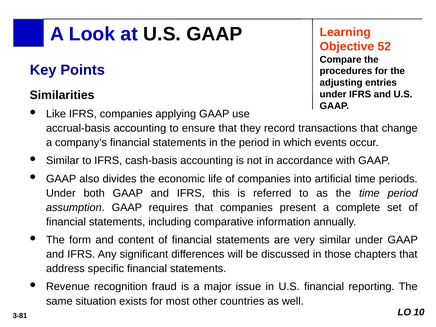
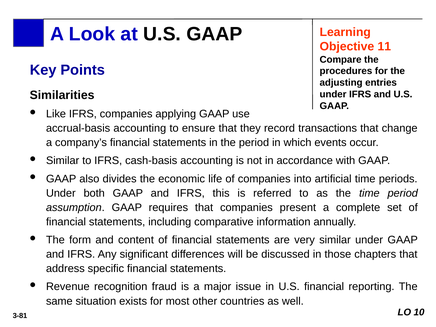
52: 52 -> 11 (384, 47)
